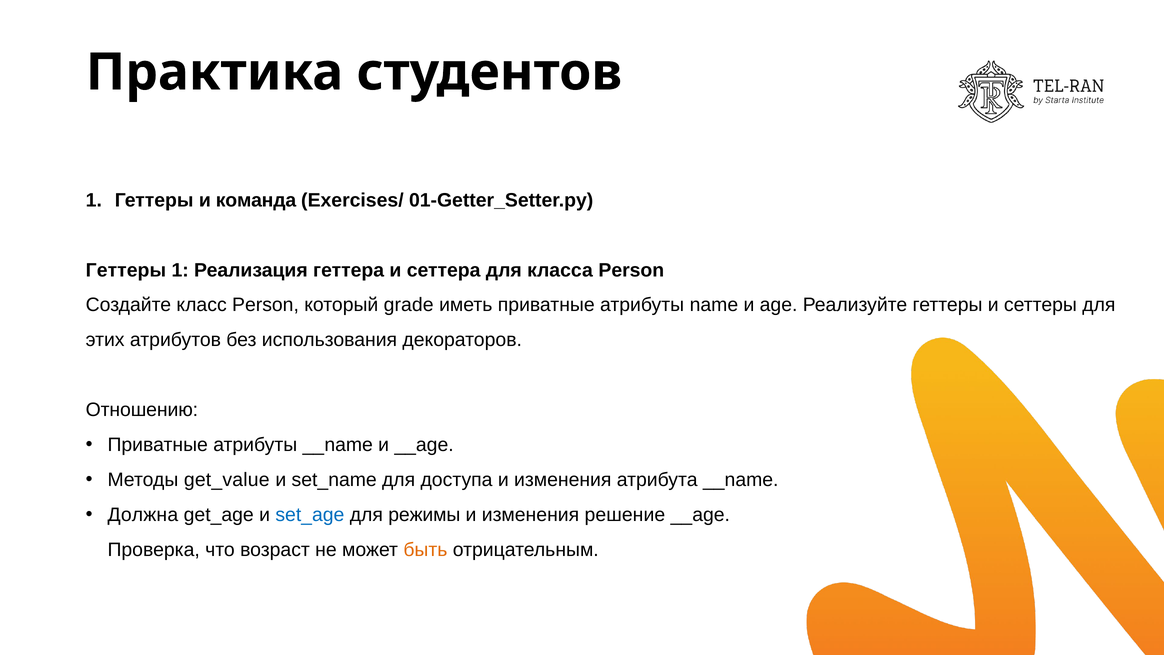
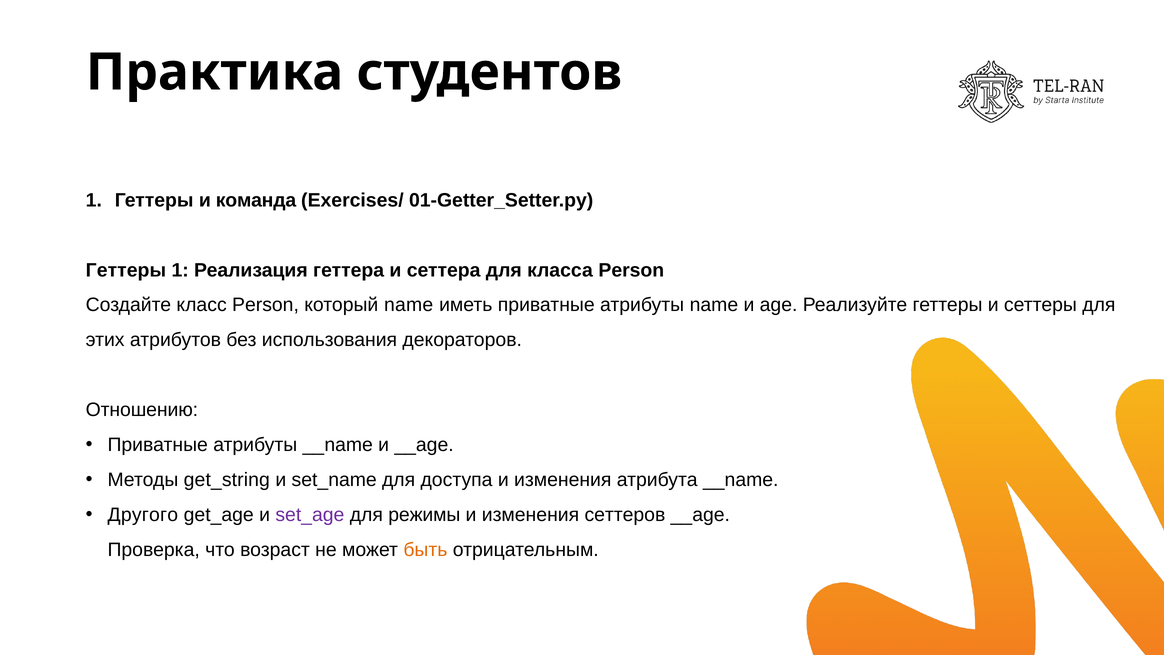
который grade: grade -> name (409, 305)
get_value: get_value -> get_string (227, 480)
Должна: Должна -> Другого (143, 514)
set_age colour: blue -> purple (310, 514)
решение: решение -> сеттеров (625, 514)
